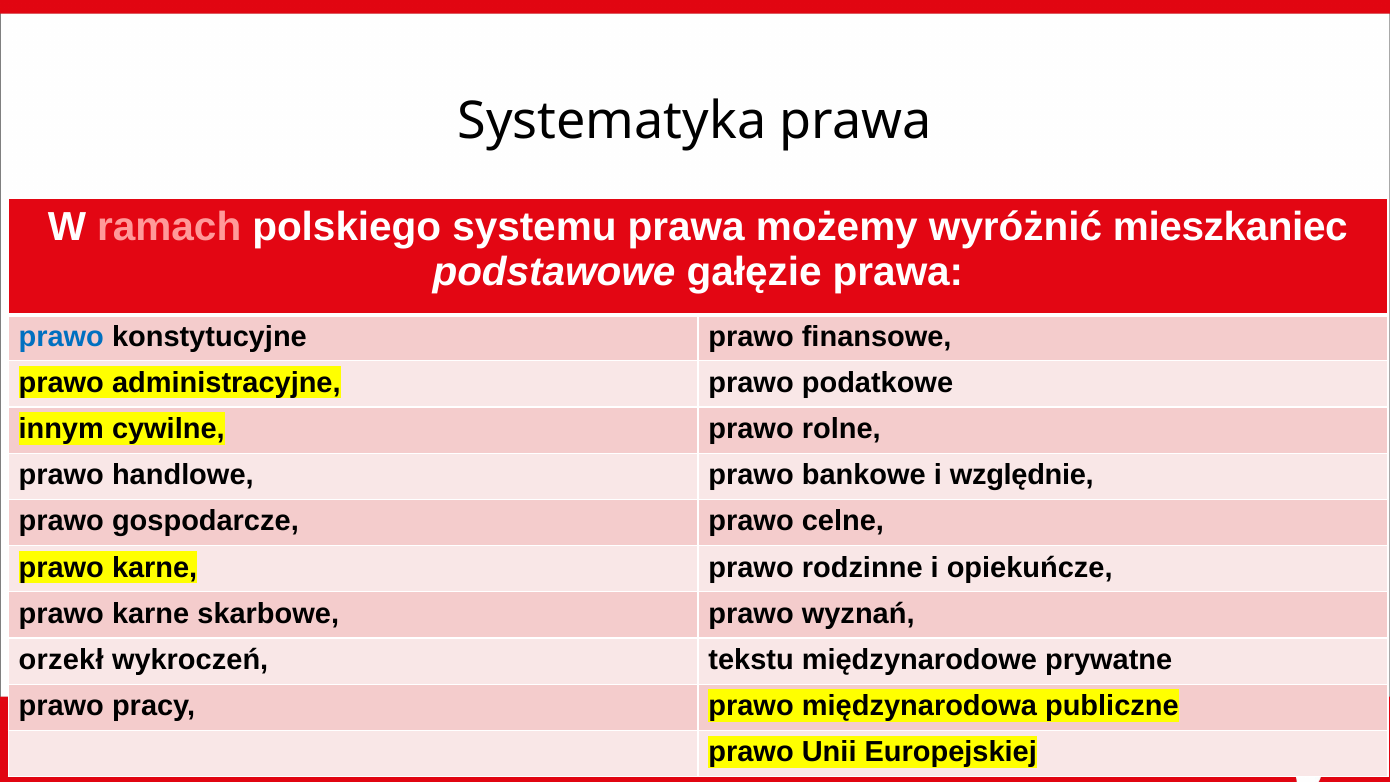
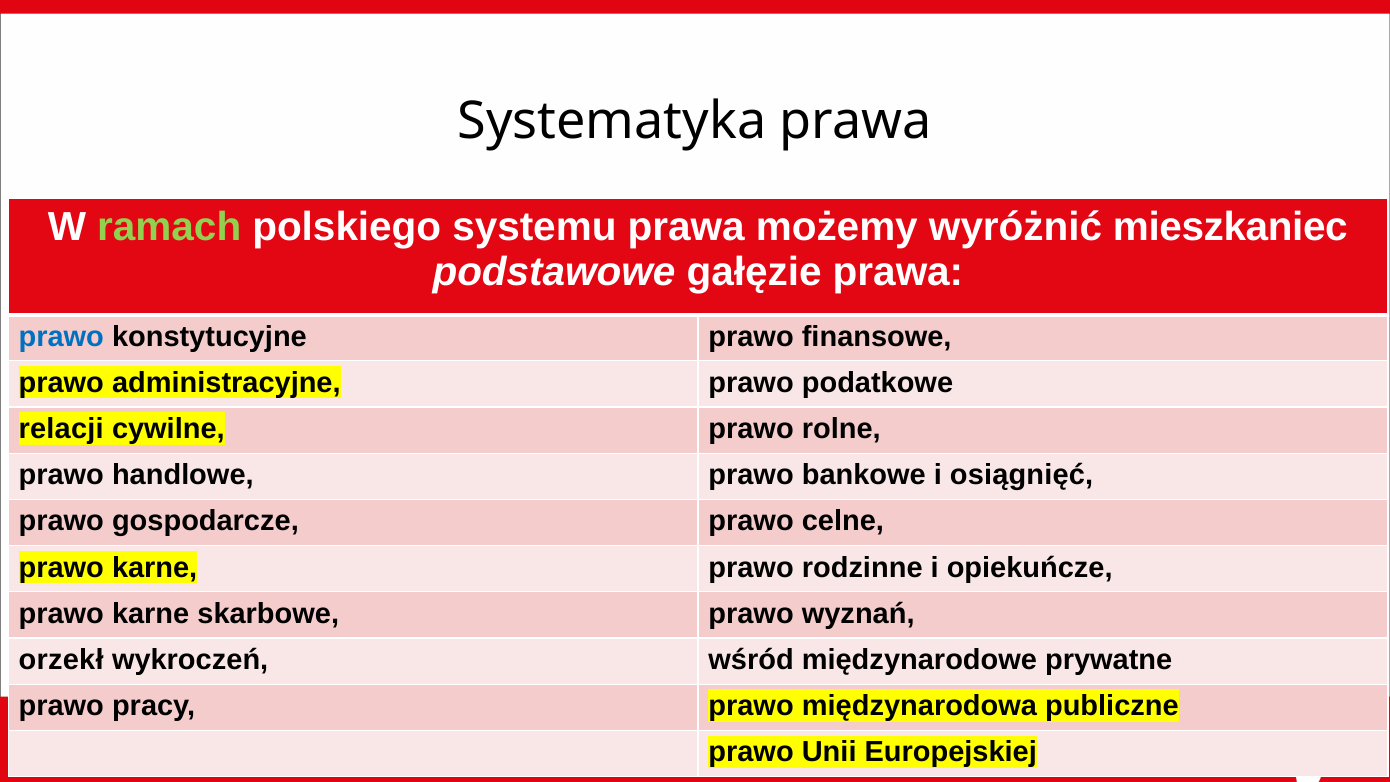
ramach colour: pink -> light green (169, 227)
innym: innym -> relacji (61, 429)
względnie: względnie -> osiągnięć (1022, 475)
tekstu: tekstu -> wśród (751, 660)
